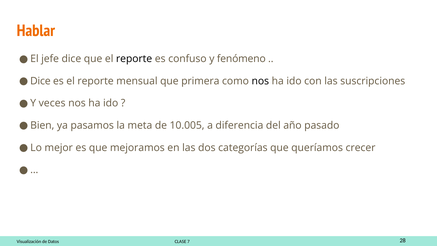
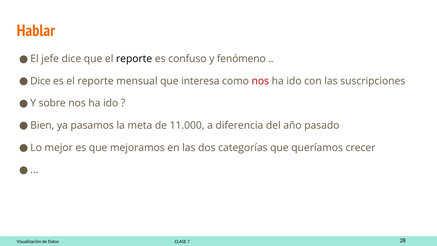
primera: primera -> interesa (200, 81)
nos colour: black -> red (260, 81)
veces: veces -> sobre (52, 103)
10.005: 10.005 -> 11.000 (187, 125)
